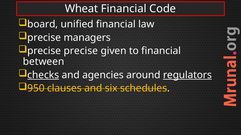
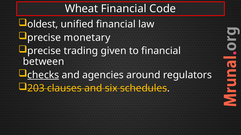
board: board -> oldest (43, 24)
managers: managers -> monetary (87, 38)
precise precise: precise -> trading (81, 51)
regulators underline: present -> none (187, 75)
950: 950 -> 203 (36, 89)
